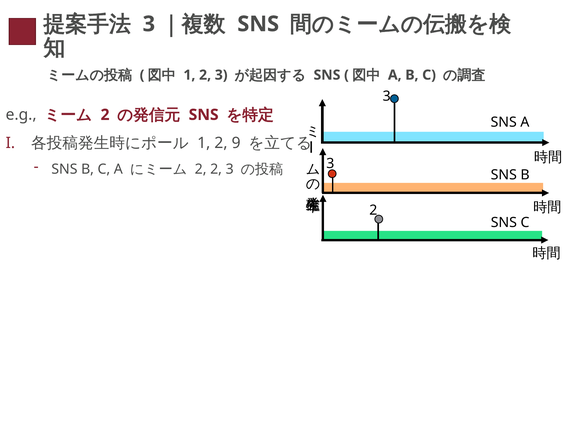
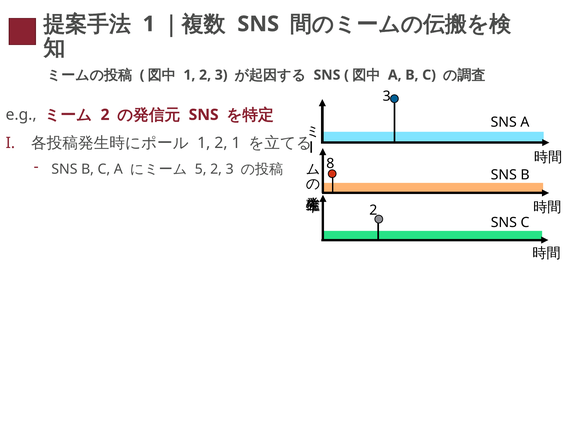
3: 3 -> 1 (149, 24)
2 9: 9 -> 1 (236, 143)
2: 2 -> 5 (201, 169)
3: 3 -> 8 (330, 164)
